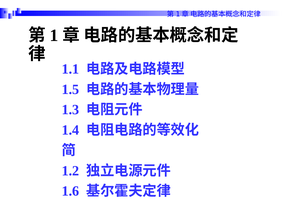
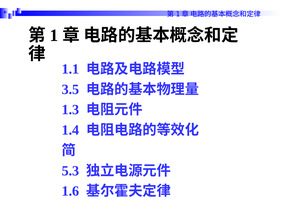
1.5: 1.5 -> 3.5 (70, 89)
1.2: 1.2 -> 5.3 (70, 170)
